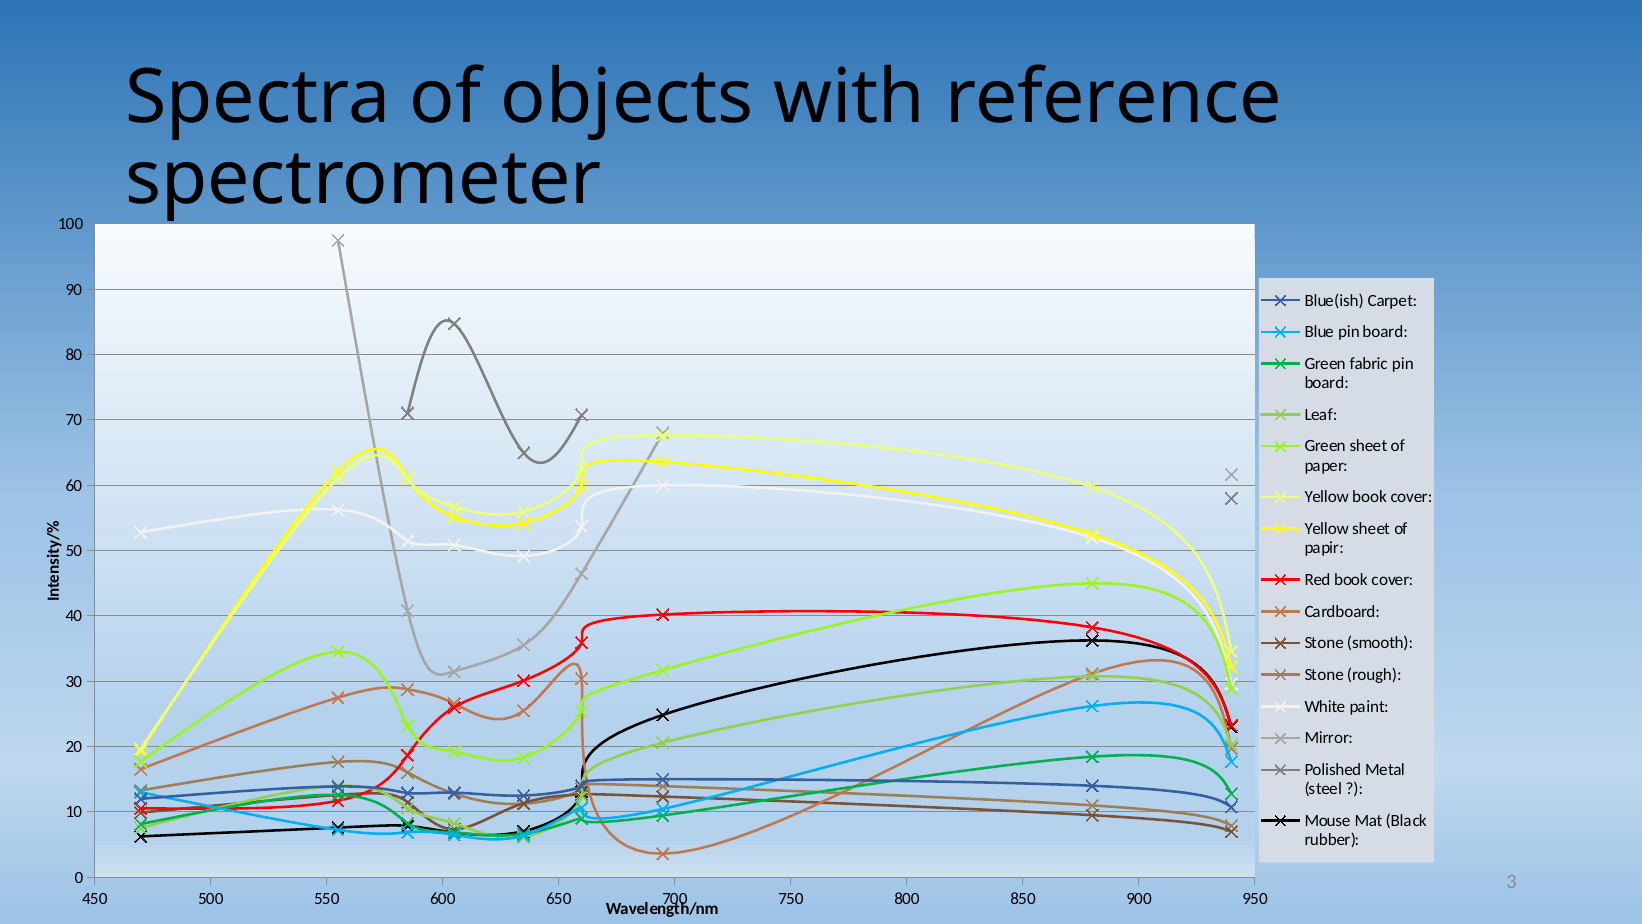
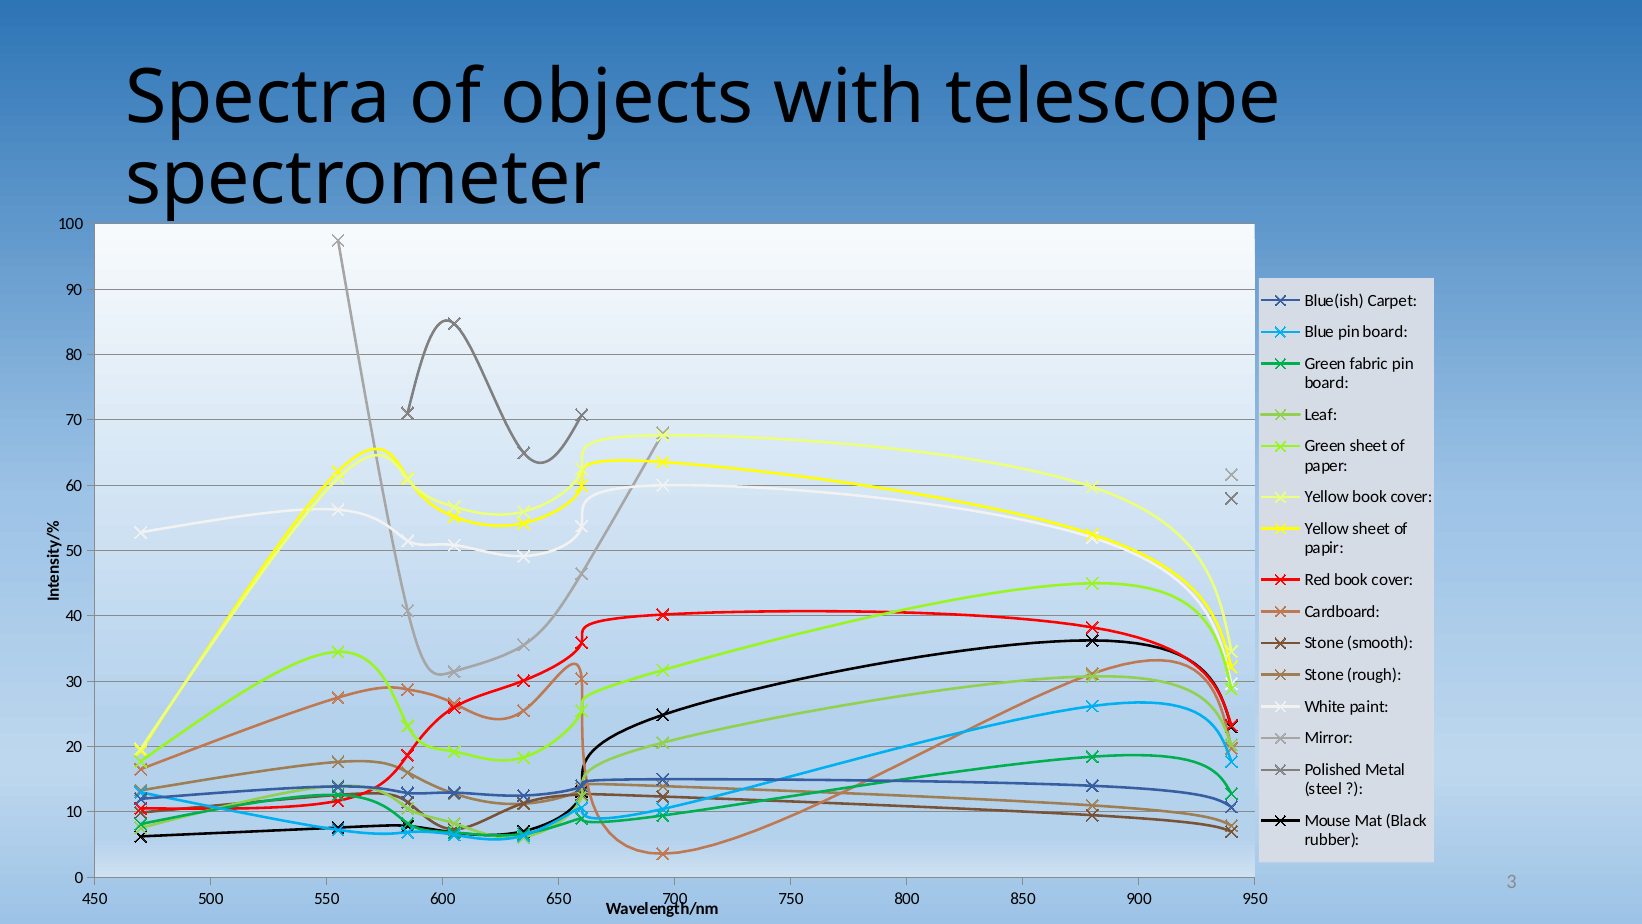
reference: reference -> telescope (1113, 97)
